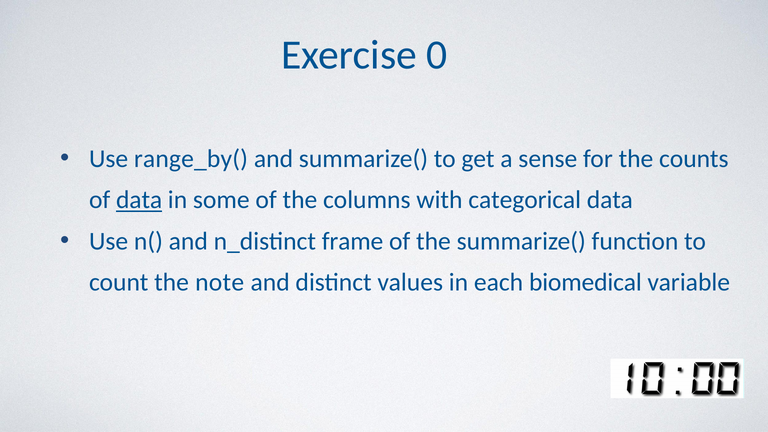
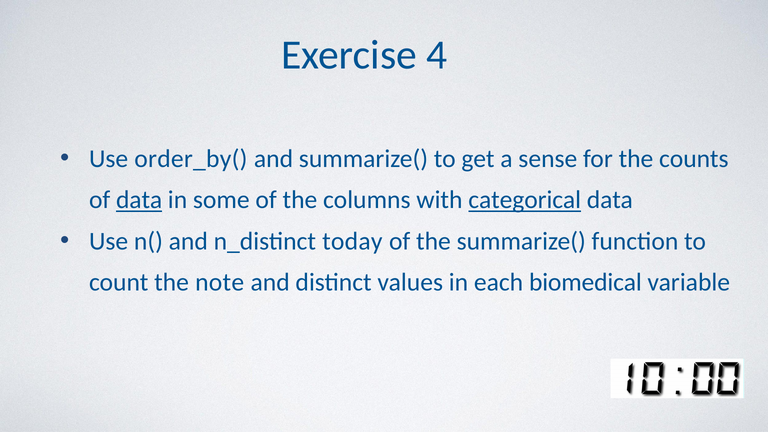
0: 0 -> 4 (437, 55)
range_by(: range_by( -> order_by( (191, 159)
categorical underline: none -> present (525, 200)
frame: frame -> today (352, 241)
